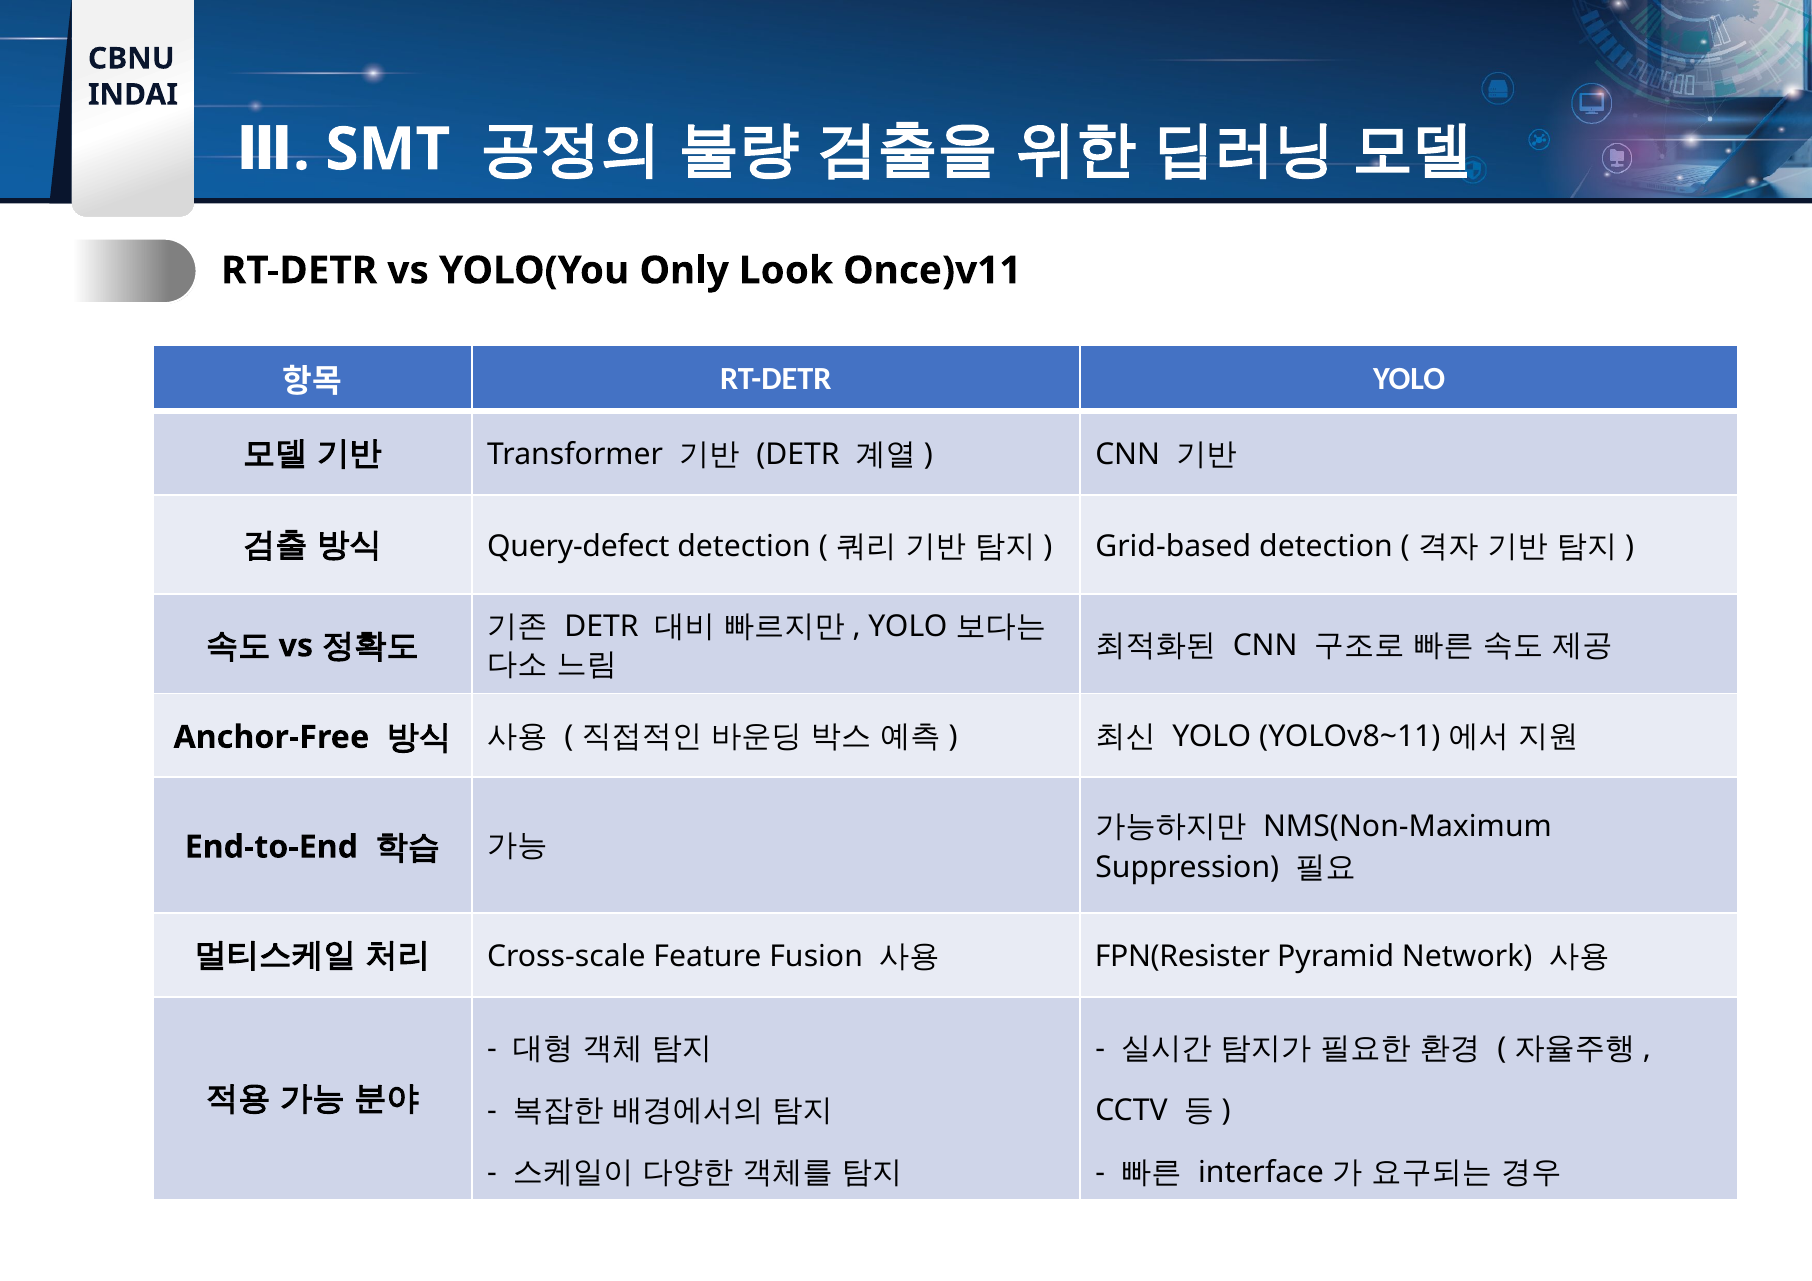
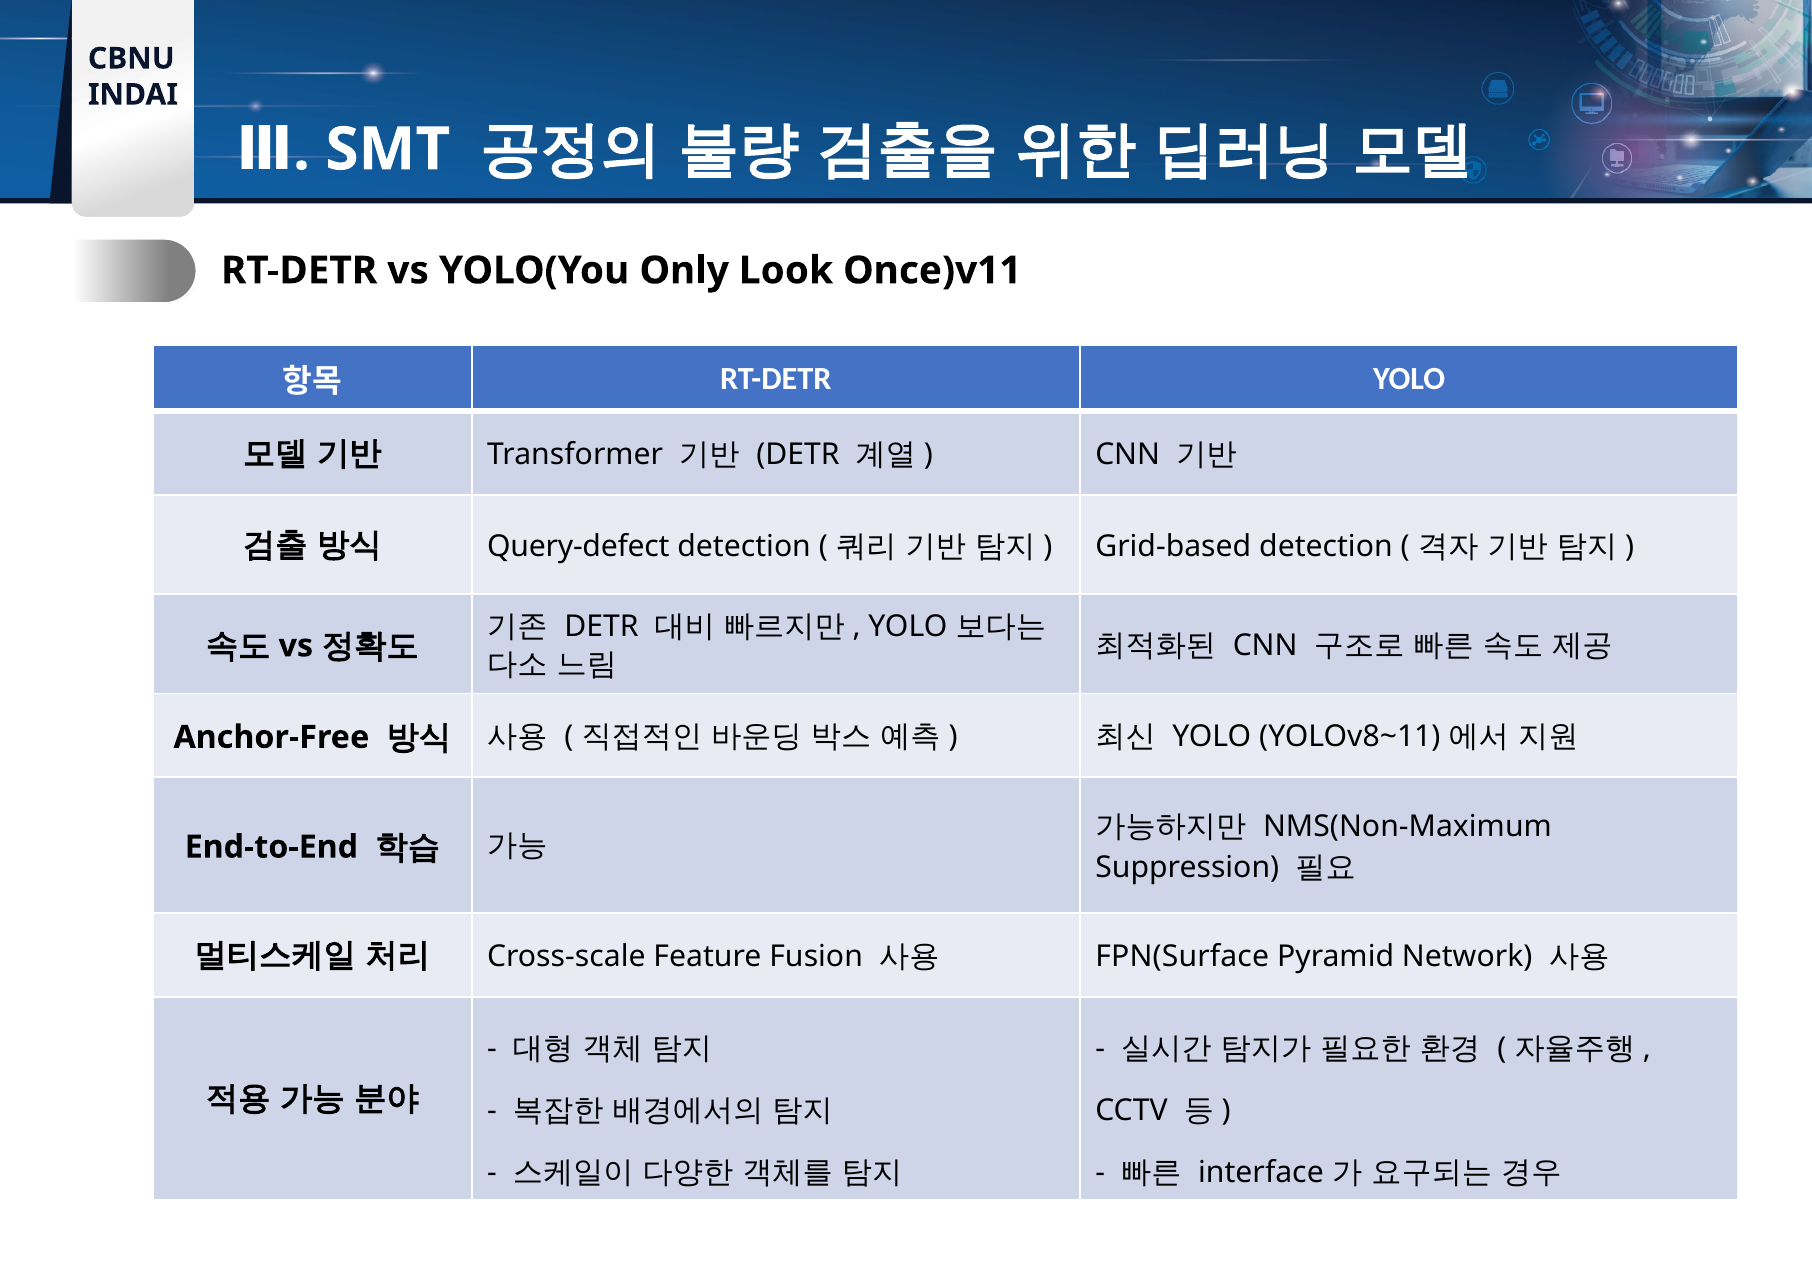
FPN(Resister: FPN(Resister -> FPN(Surface (1182, 957)
